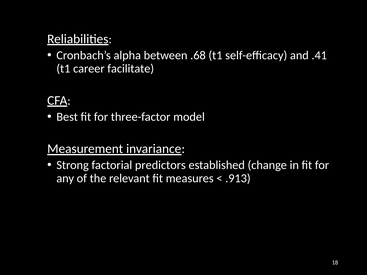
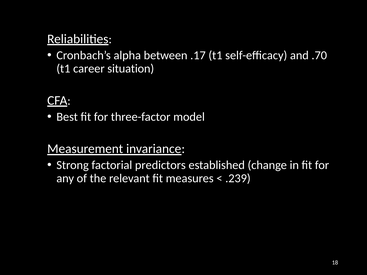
.68: .68 -> .17 (198, 55)
.41: .41 -> .70 (319, 55)
facilitate: facilitate -> situation (131, 69)
.913: .913 -> .239 (238, 178)
